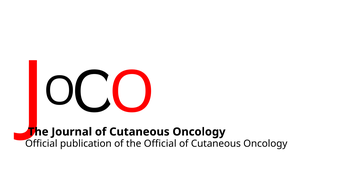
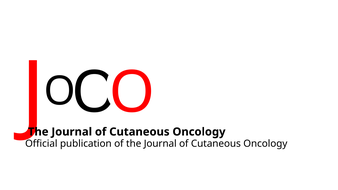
of the Official: Official -> Journal (160, 144)
